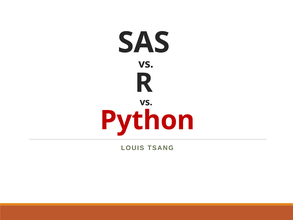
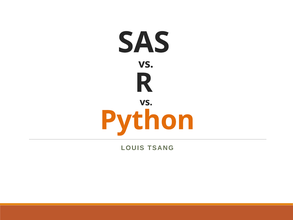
Python colour: red -> orange (147, 120)
